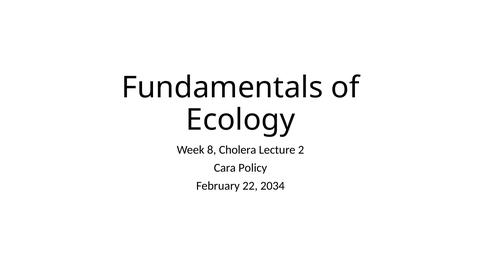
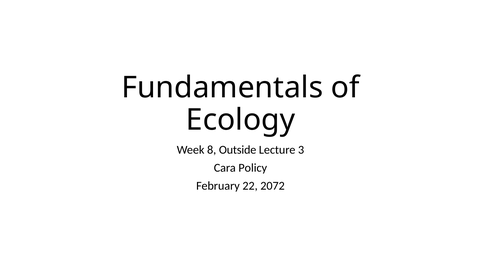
Cholera: Cholera -> Outside (238, 150)
2: 2 -> 3 (301, 150)
2034: 2034 -> 2072 (273, 186)
